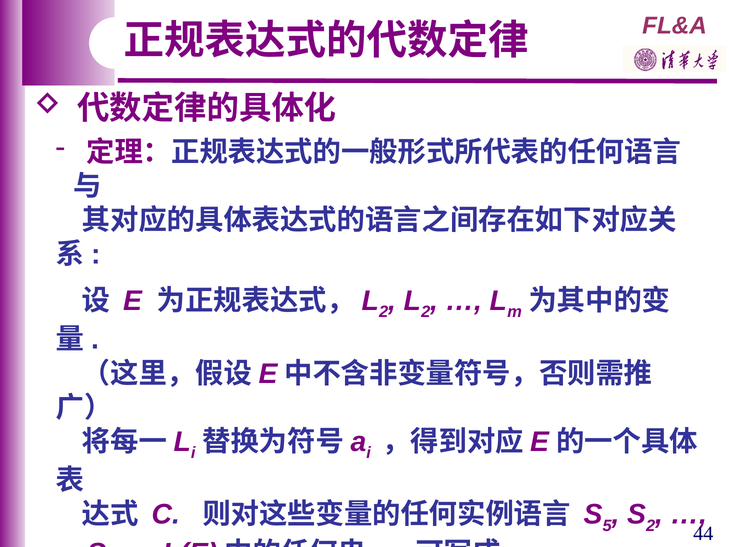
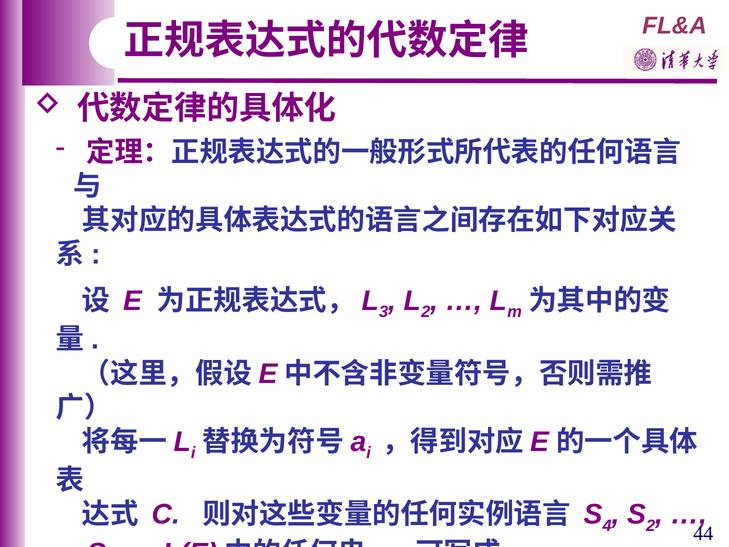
2: 2 -> 3 (384, 312)
5: 5 -> 4 (607, 525)
